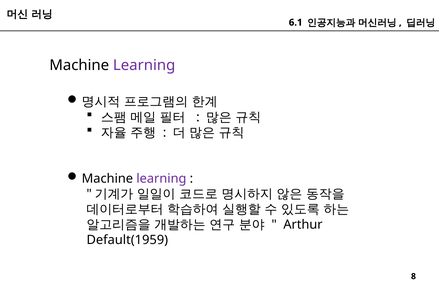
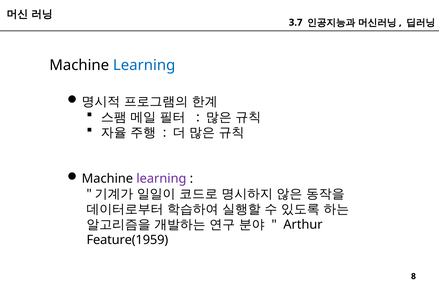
6.1: 6.1 -> 3.7 (296, 22)
Learning colour: purple -> blue (144, 65)
Default(1959: Default(1959 -> Feature(1959 (127, 240)
